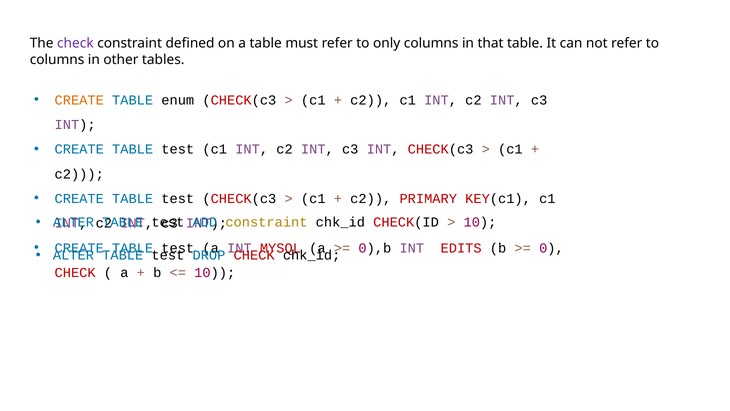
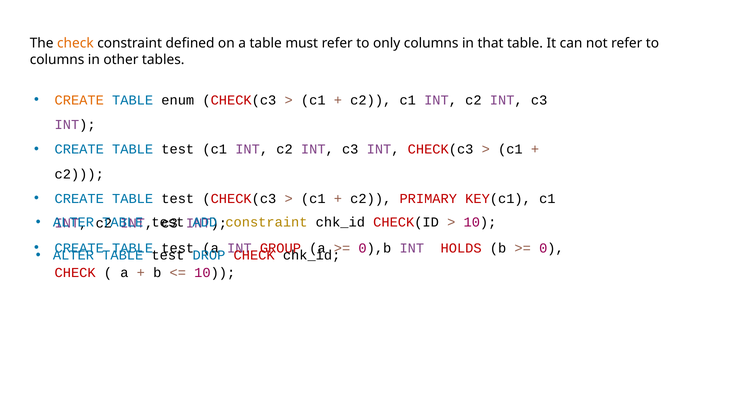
check colour: purple -> orange (75, 43)
MYSQL: MYSQL -> GROUP (280, 248)
EDITS: EDITS -> HOLDS (461, 248)
